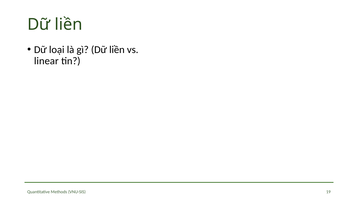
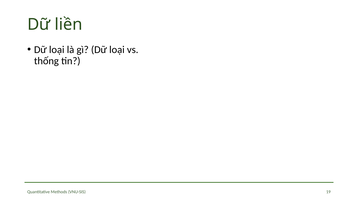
gì Dữ liền: liền -> loại (117, 50)
linear: linear -> thống (46, 61)
